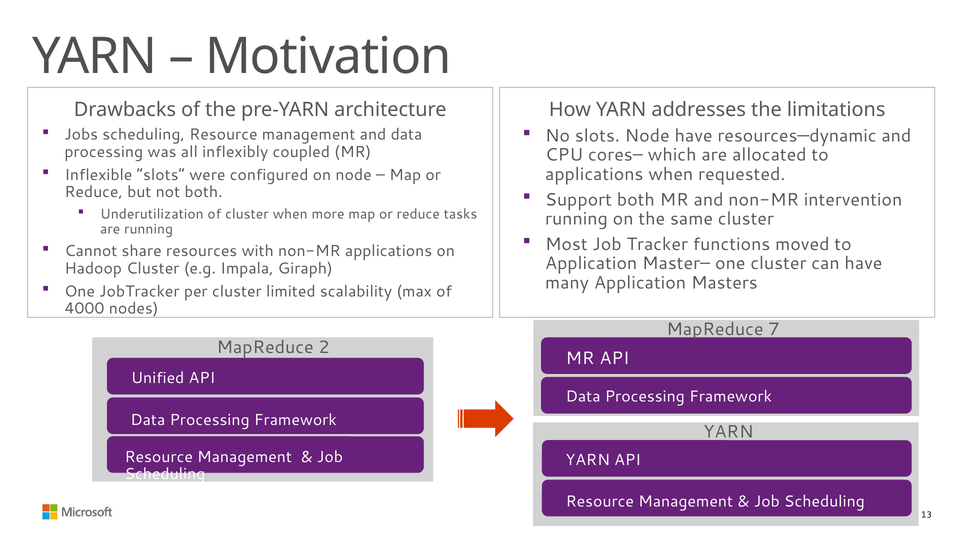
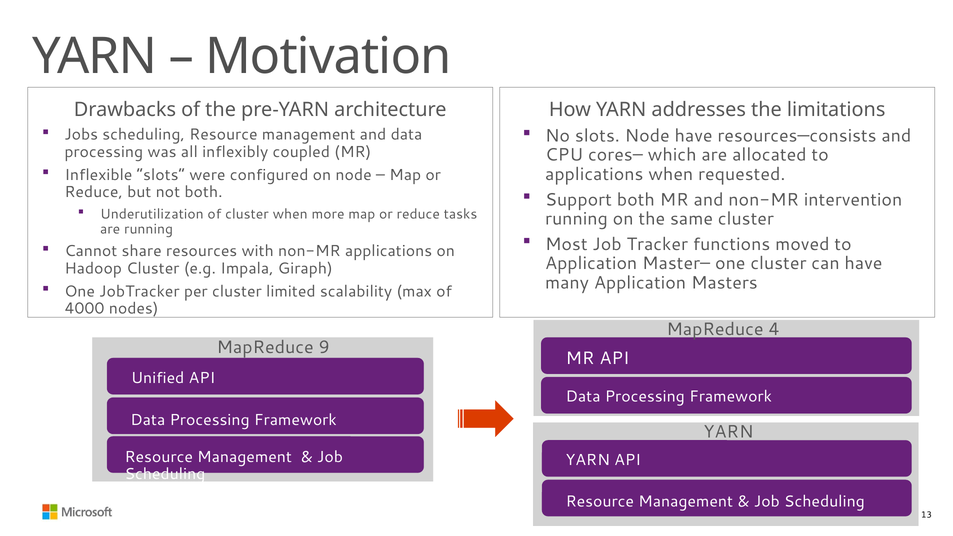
resources—dynamic: resources—dynamic -> resources—consists (797, 136)
7: 7 -> 4 (774, 330)
2: 2 -> 9 (324, 348)
